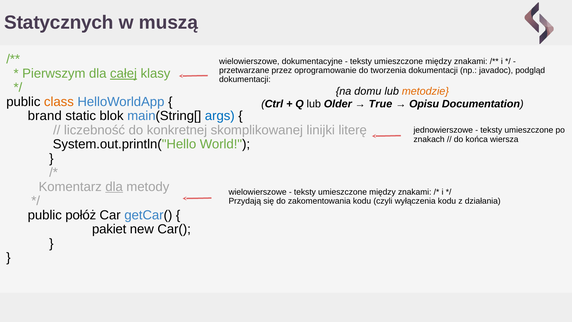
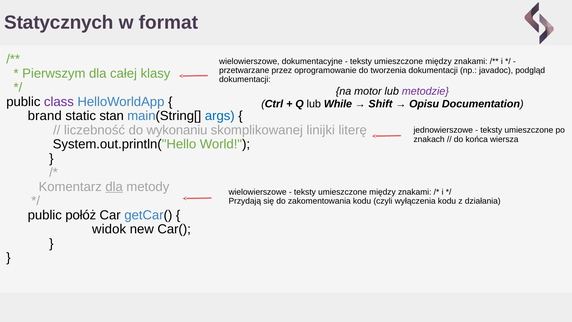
muszą: muszą -> format (168, 22)
całej underline: present -> none (124, 73)
domu: domu -> motor (368, 91)
metodzie colour: orange -> purple (425, 91)
class colour: orange -> purple (59, 102)
Older: Older -> While (338, 104)
True: True -> Shift (380, 104)
blok: blok -> stan (112, 116)
konkretnej: konkretnej -> wykonaniu (177, 130)
pakiet: pakiet -> widok (109, 229)
